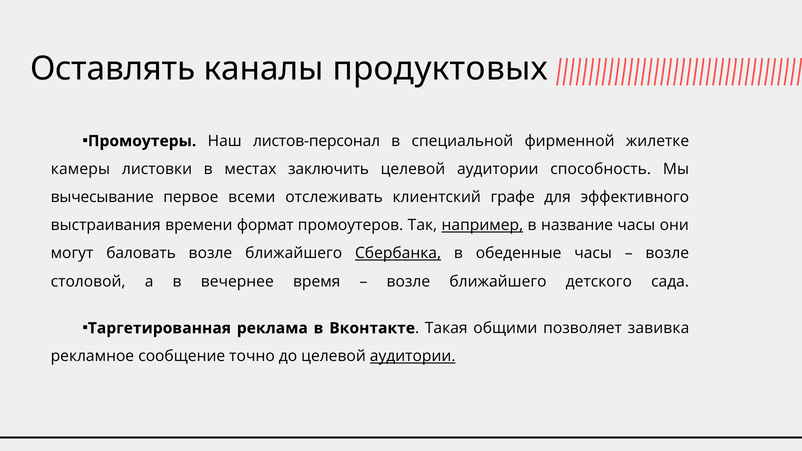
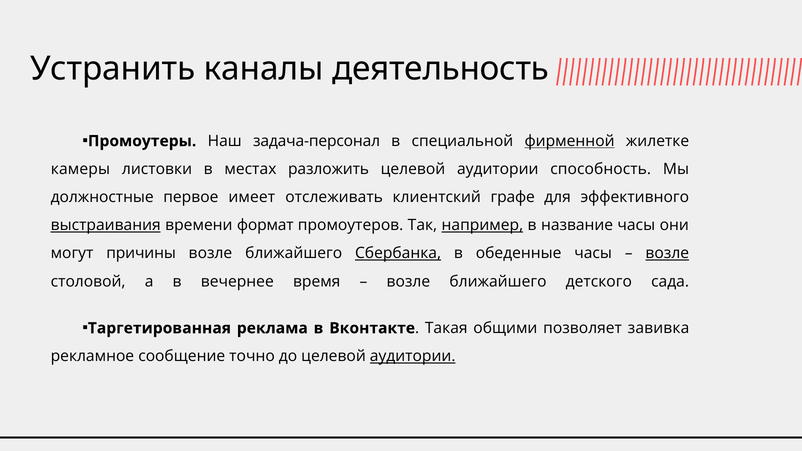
Оставлять: Оставлять -> Устранить (113, 69)
продуктовых: продуктовых -> деятельность (441, 69)
листов-персонал: листов-персонал -> задача-персонал (317, 141)
фирменной underline: none -> present (570, 141)
заключить: заключить -> разложить (329, 169)
вычесывание: вычесывание -> должностные (102, 197)
всеми: всеми -> имеет (252, 197)
выстраивания underline: none -> present (106, 225)
баловать: баловать -> причины (141, 253)
возле underline: none -> present (667, 253)
